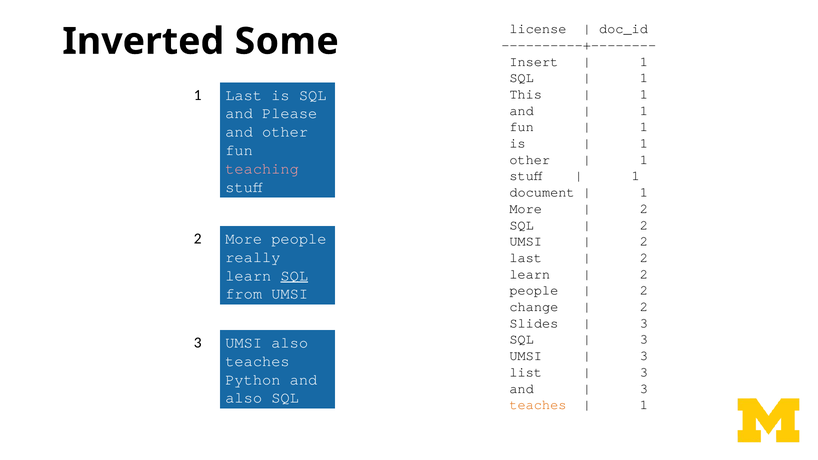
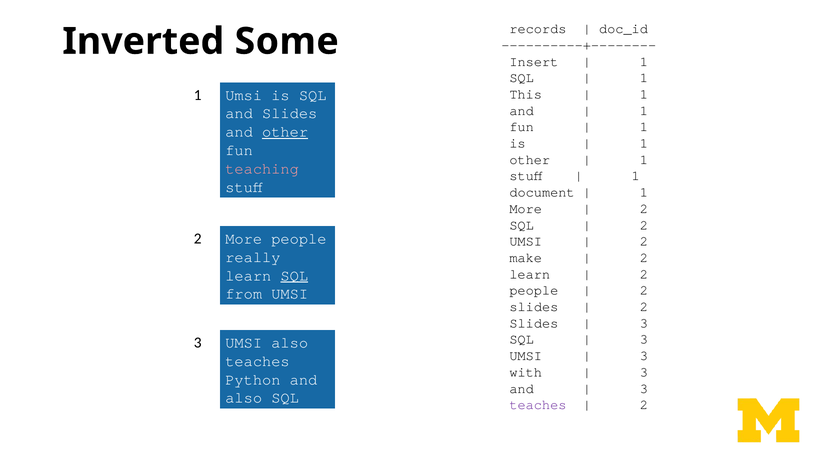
license: license -> records (538, 29)
Last: Last -> Umsi (244, 95)
and Please: Please -> Slides (290, 113)
other underline: none -> present (285, 132)
last: last -> make (526, 258)
change: change -> slides (534, 307)
list: list -> with (526, 372)
teaches colour: orange -> purple (538, 405)
1: 1 -> 2 (644, 405)
